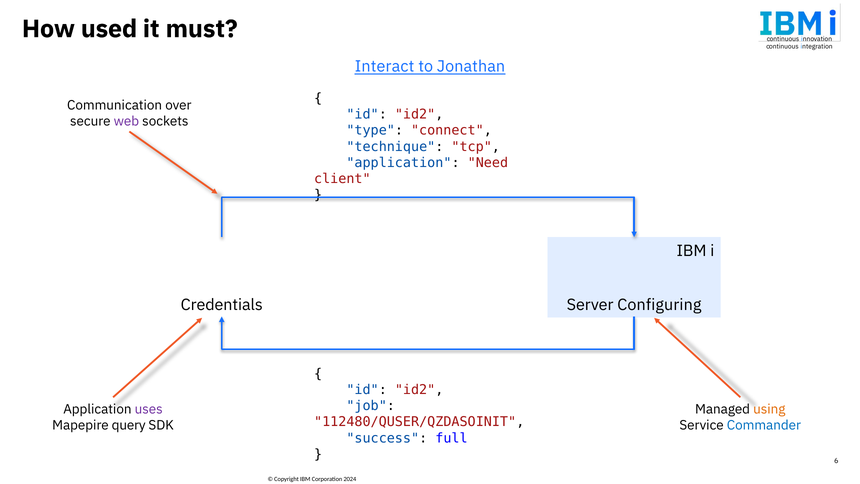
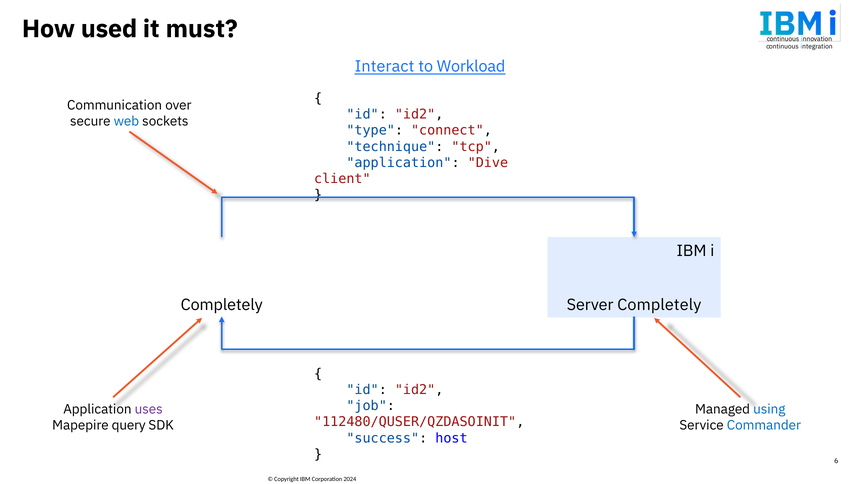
Jonathan: Jonathan -> Workload (471, 67)
web colour: purple -> blue (126, 121)
Need: Need -> Dive (488, 163)
Credentials: Credentials -> Completely (222, 305)
Server Configuring: Configuring -> Completely (659, 305)
using colour: orange -> blue (769, 409)
full: full -> host (451, 438)
